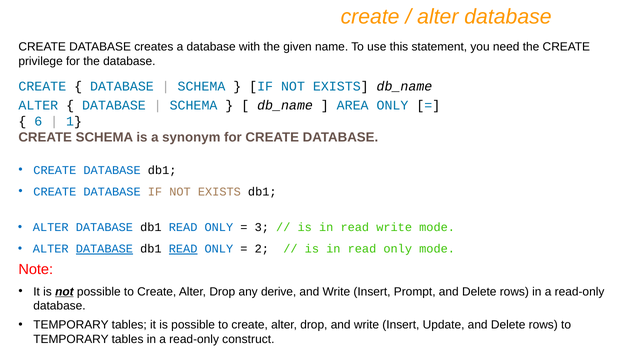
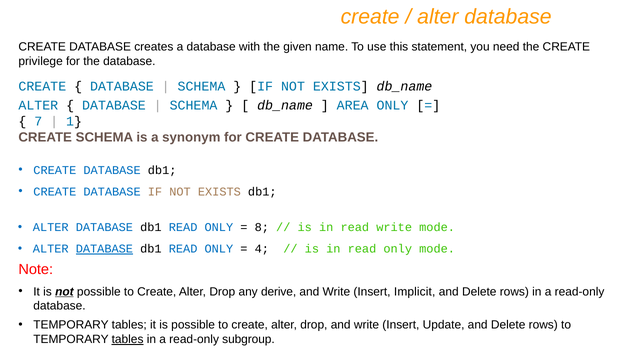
6: 6 -> 7 (38, 121)
3: 3 -> 8 (262, 227)
READ underline: present -> none (183, 249)
2: 2 -> 4 (262, 249)
Prompt: Prompt -> Implicit (415, 291)
tables underline: none -> present (128, 339)
construct: construct -> subgroup (248, 339)
